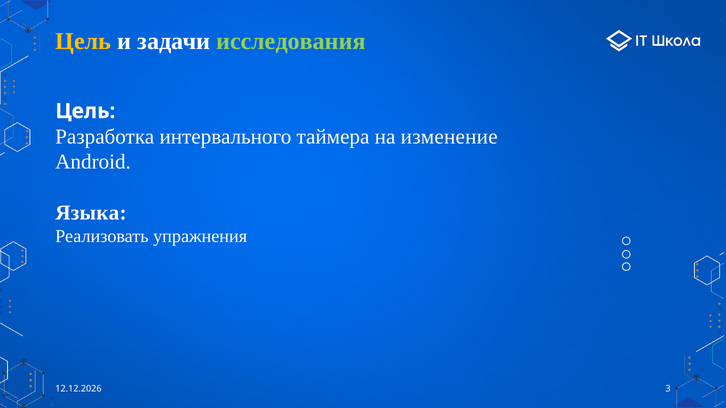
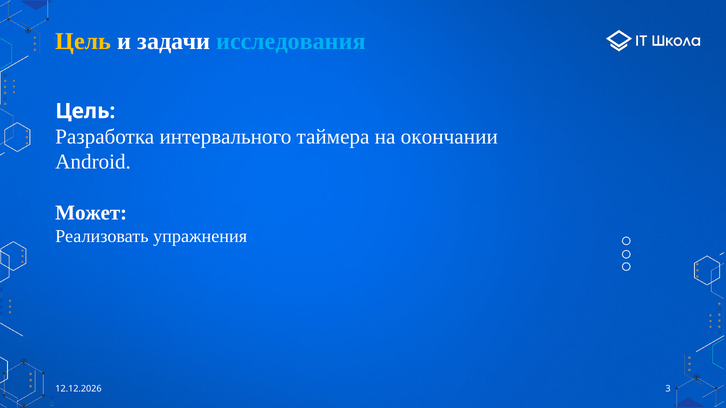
исследования colour: light green -> light blue (291, 41)
изменение: изменение -> окончании (449, 137)
Языка: Языка -> Может (91, 213)
